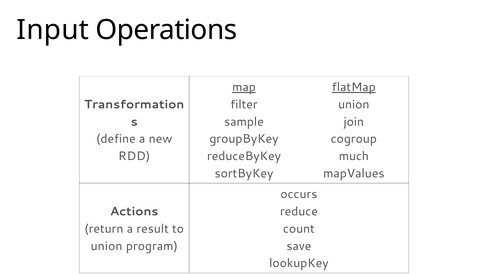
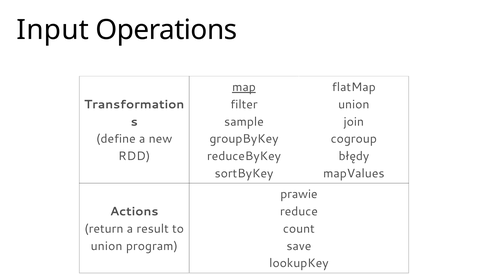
flatMap underline: present -> none (354, 87)
much: much -> błędy (354, 156)
occurs: occurs -> prawie (299, 195)
